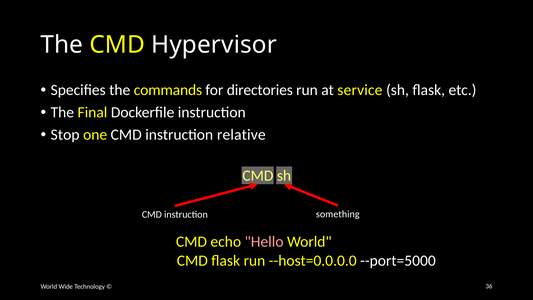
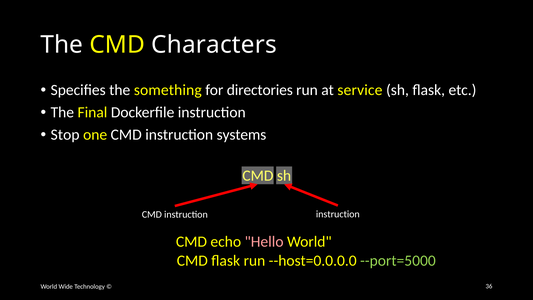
Hypervisor: Hypervisor -> Characters (214, 45)
commands: commands -> something (168, 90)
relative: relative -> systems (241, 135)
instruction something: something -> instruction (338, 214)
--port=5000 colour: white -> light green (398, 260)
